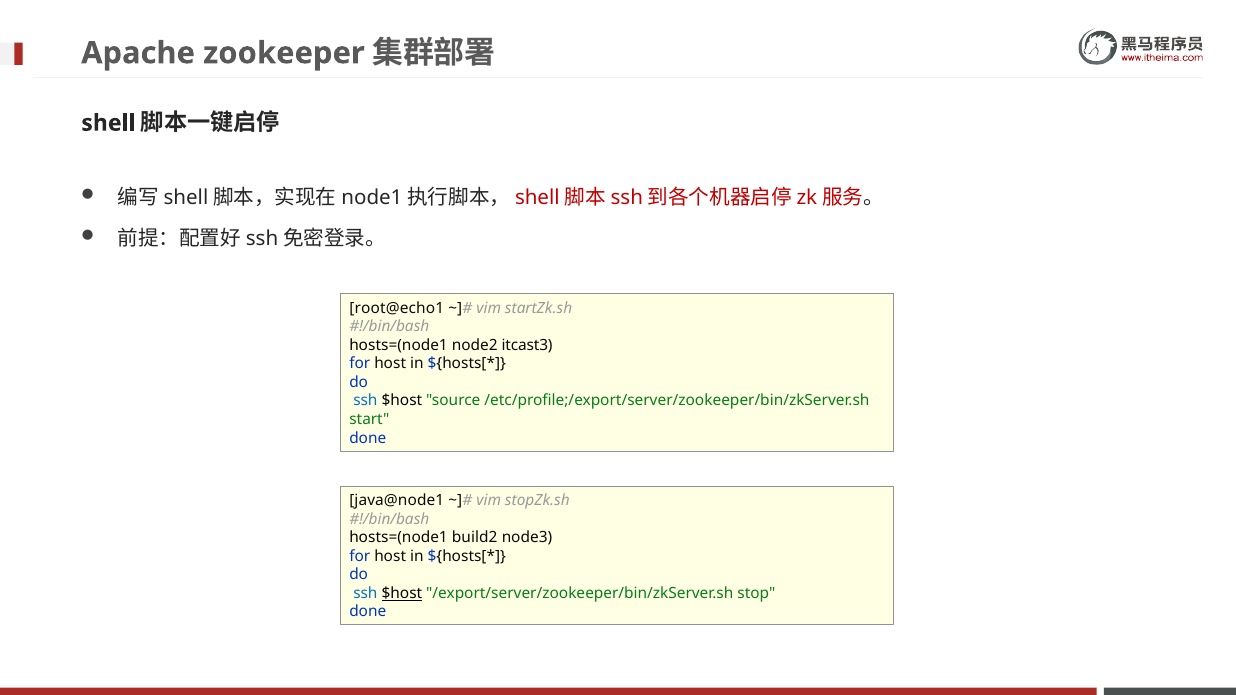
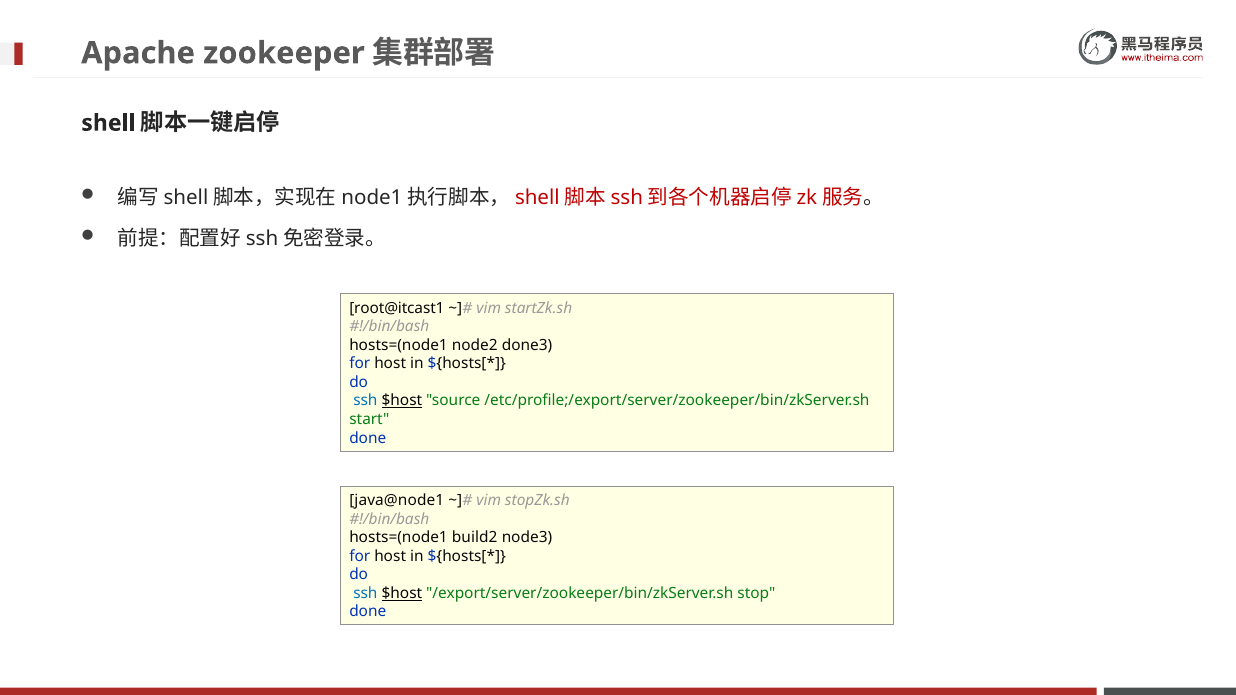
root@echo1: root@echo1 -> root@itcast1 (397, 308)
itcast3: itcast3 -> done3 (527, 345)
$host underline: none -> present (402, 401)
